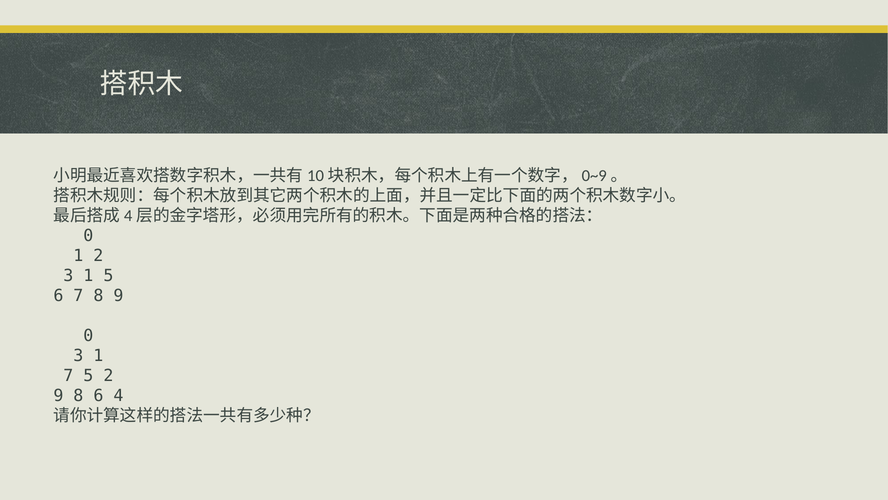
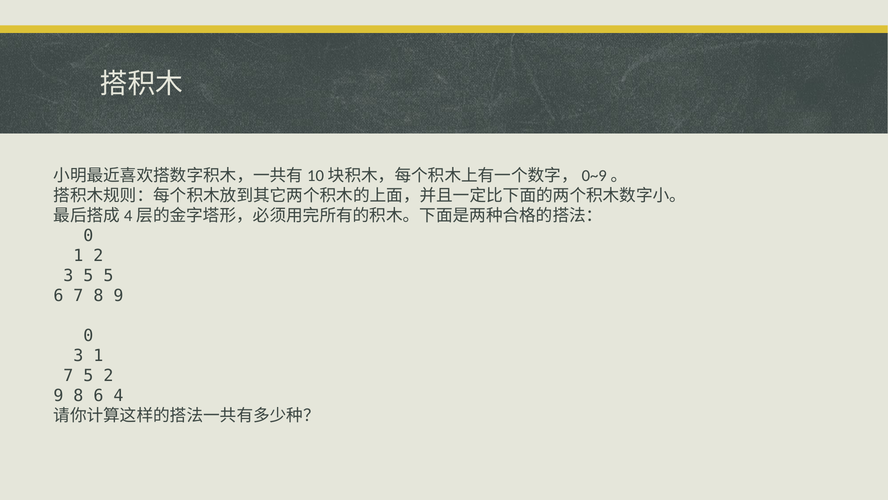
1: 1 -> 5 (88, 276)
